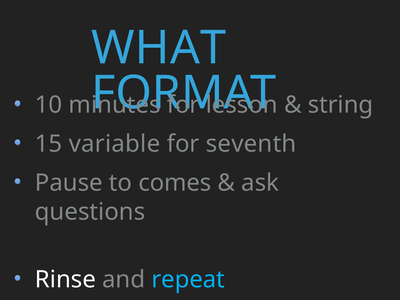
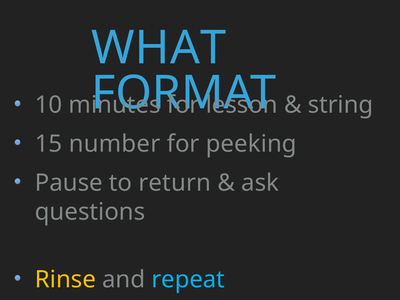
variable: variable -> number (114, 144)
seventh: seventh -> peeking (251, 144)
comes: comes -> return (175, 183)
Rinse colour: white -> yellow (65, 280)
